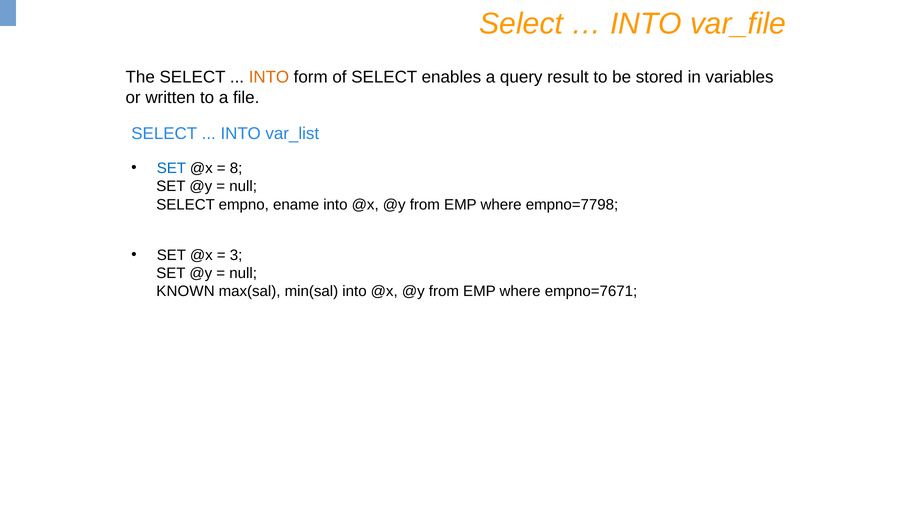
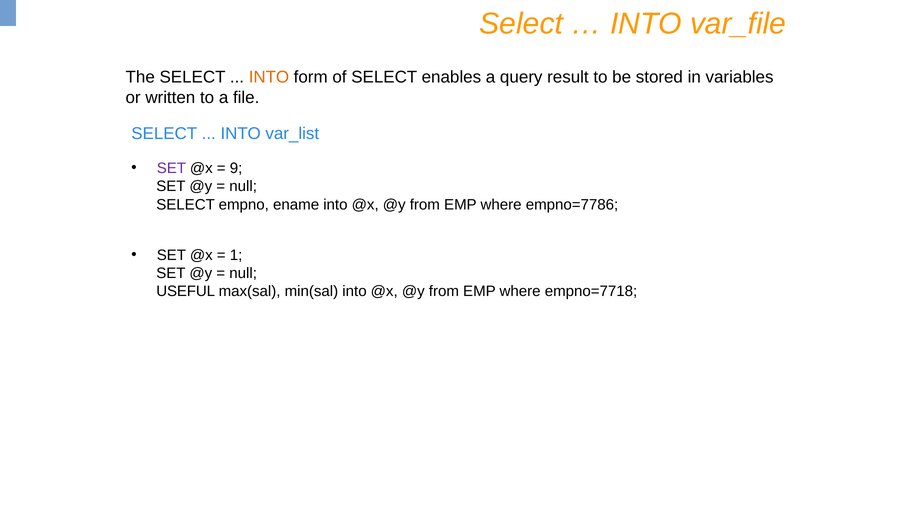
SET colour: blue -> purple (171, 168)
8: 8 -> 9 (236, 168)
empno=7798: empno=7798 -> empno=7786 (572, 204)
3: 3 -> 1 (236, 255)
KNOWN: KNOWN -> USEFUL (186, 291)
empno=7671: empno=7671 -> empno=7718 (591, 291)
